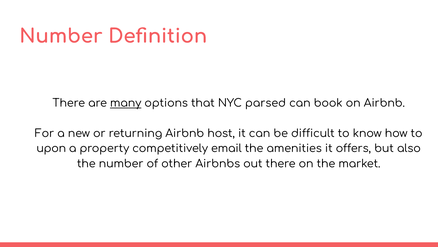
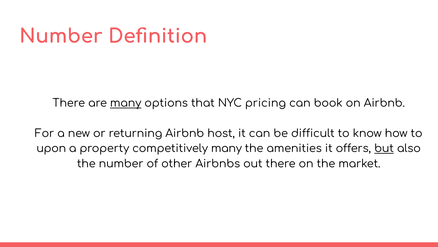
parsed: parsed -> pricing (266, 103)
competitively email: email -> many (226, 148)
but underline: none -> present (384, 148)
